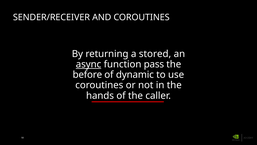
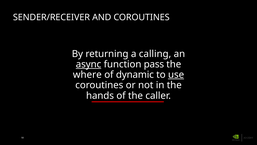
stored: stored -> calling (155, 54)
before: before -> where (87, 75)
use underline: none -> present (176, 75)
